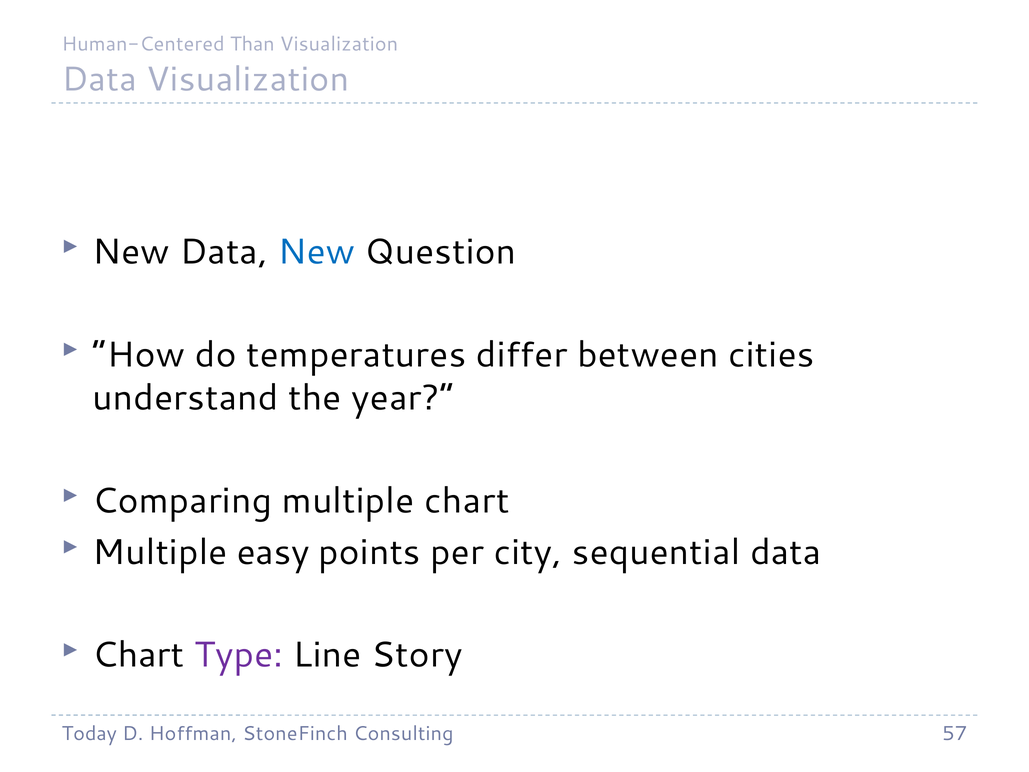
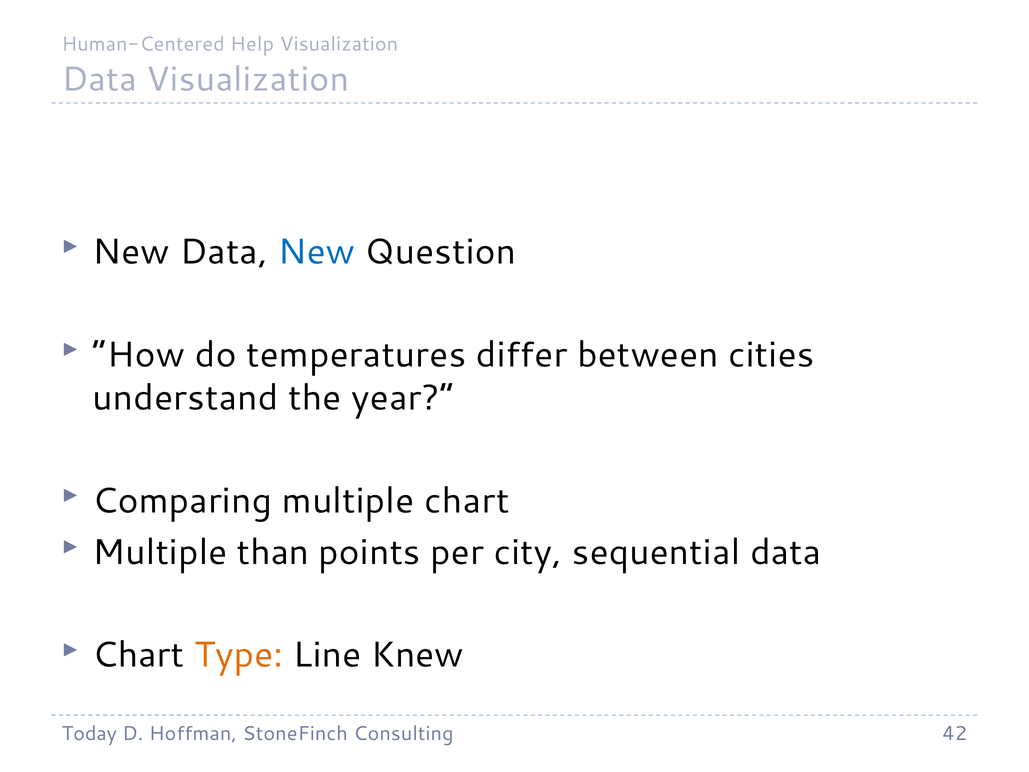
Than: Than -> Help (252, 44)
easy: easy -> than (273, 552)
Type colour: purple -> orange (239, 655)
Story: Story -> Knew (417, 655)
57: 57 -> 42 (955, 733)
